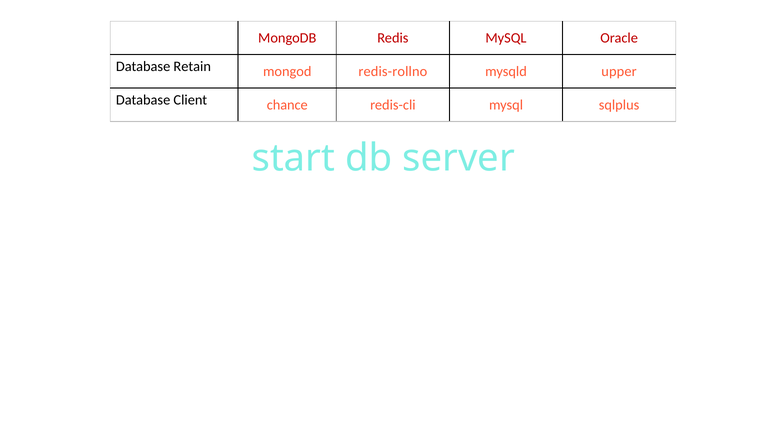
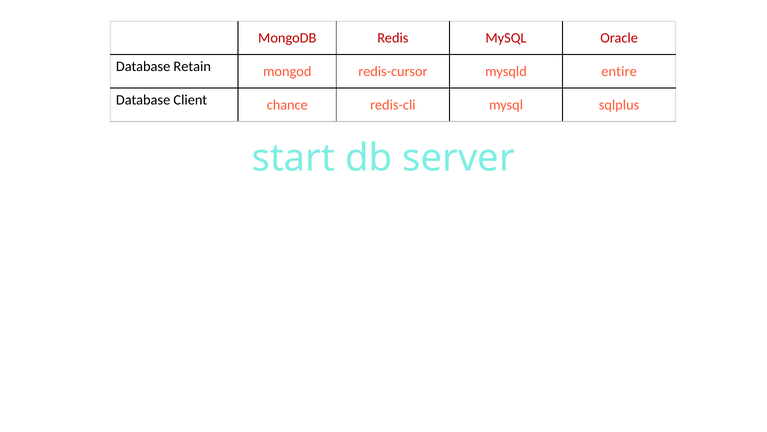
redis-rollno: redis-rollno -> redis-cursor (393, 71)
upper: upper -> entire (619, 71)
